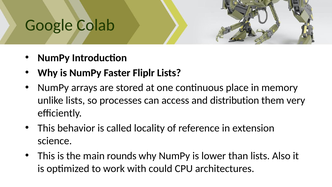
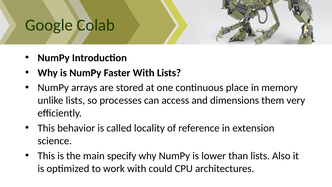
Faster Fliplr: Fliplr -> With (144, 73)
distribution: distribution -> dimensions (235, 100)
rounds: rounds -> specify (122, 156)
